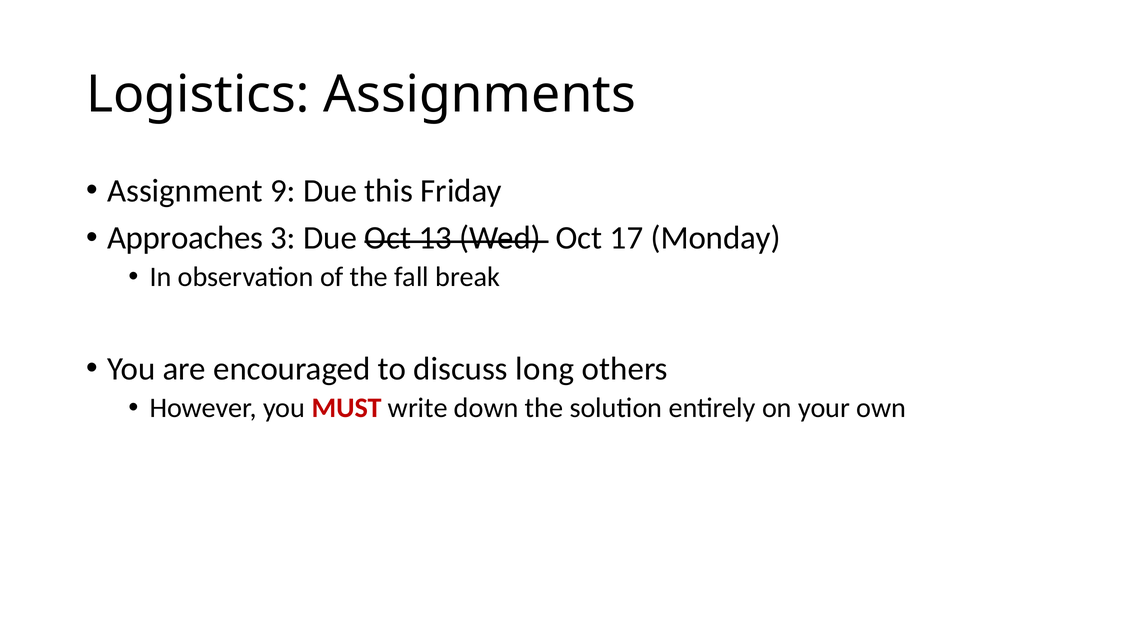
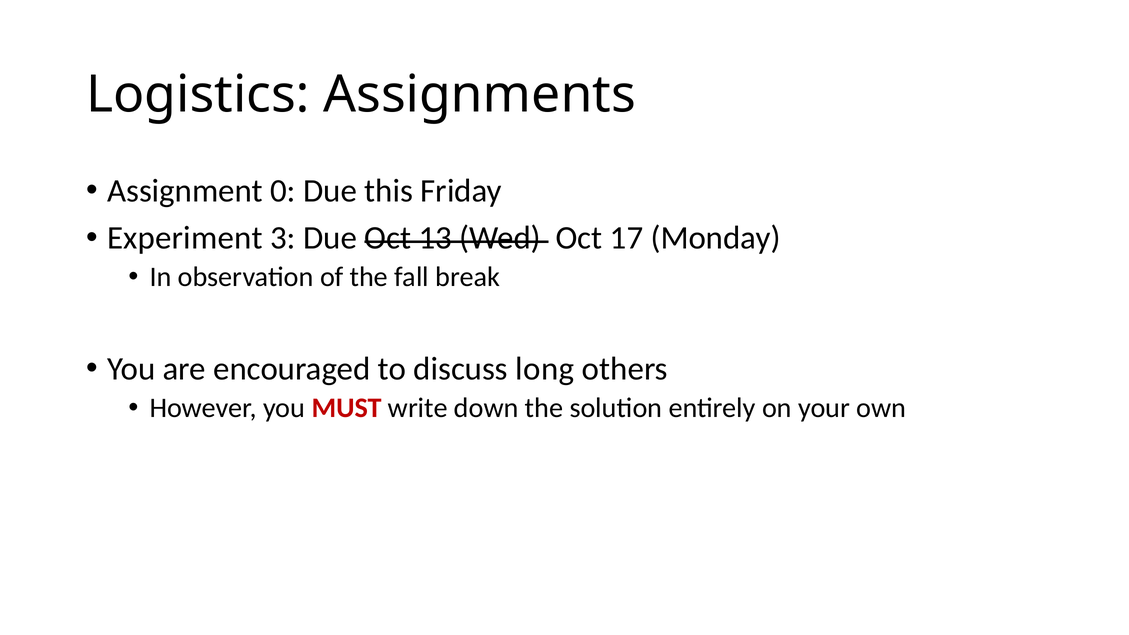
9: 9 -> 0 (283, 191)
Approaches: Approaches -> Experiment (185, 238)
